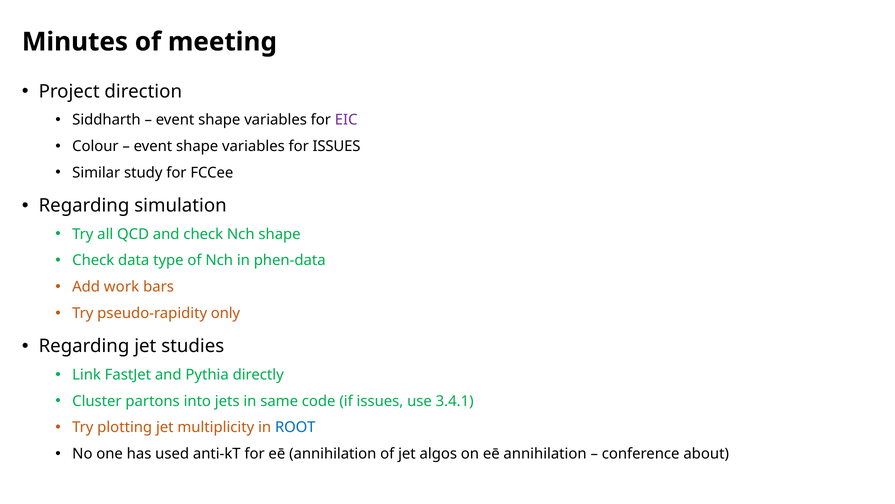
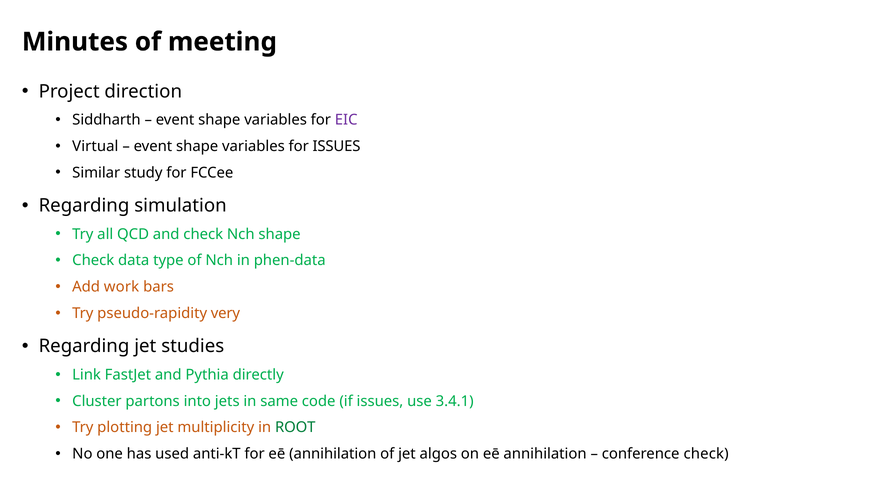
Colour: Colour -> Virtual (95, 146)
only: only -> very (225, 313)
ROOT colour: blue -> green (295, 427)
conference about: about -> check (706, 453)
